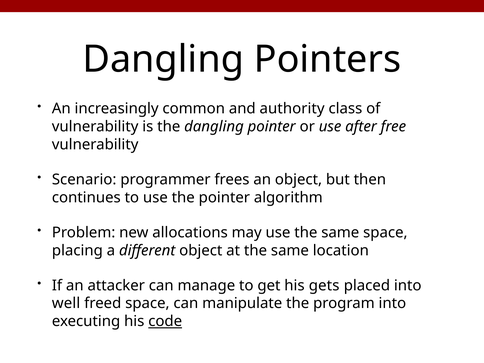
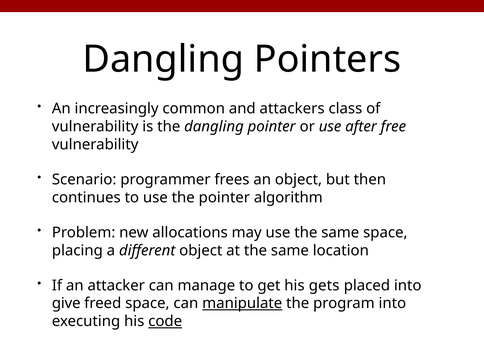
authority: authority -> attackers (292, 108)
well: well -> give (66, 303)
manipulate underline: none -> present (242, 303)
